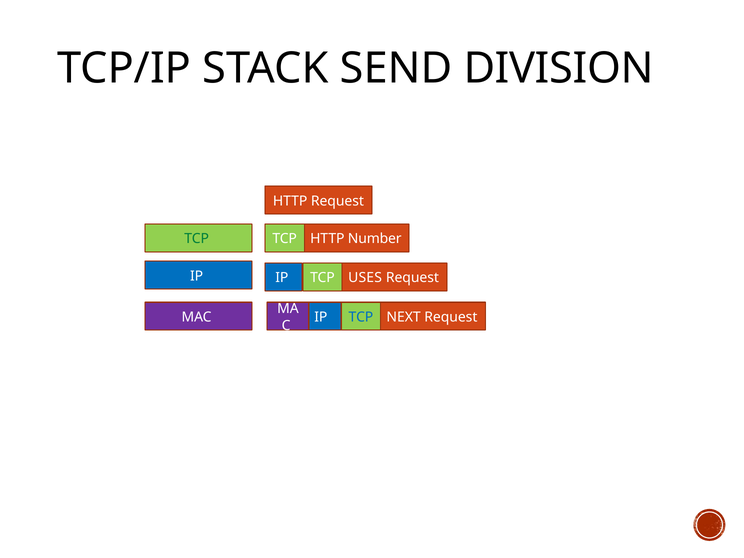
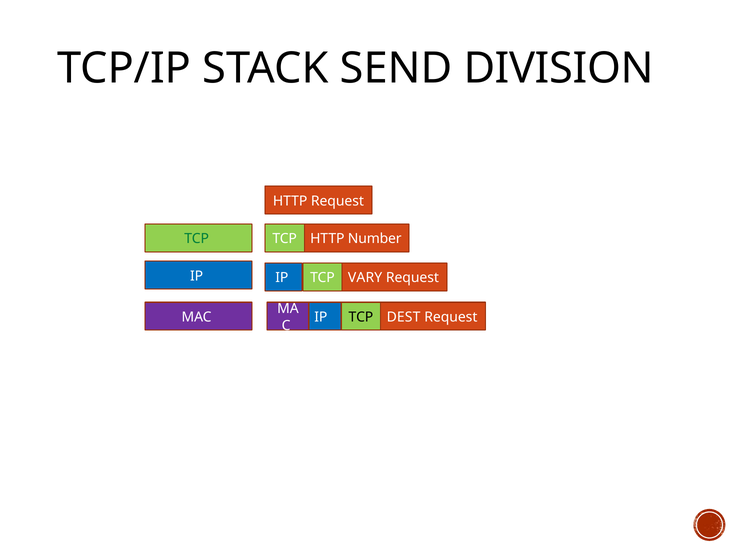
USES: USES -> VARY (365, 278)
TCP colour: blue -> black (361, 317)
NEXT: NEXT -> DEST (404, 317)
